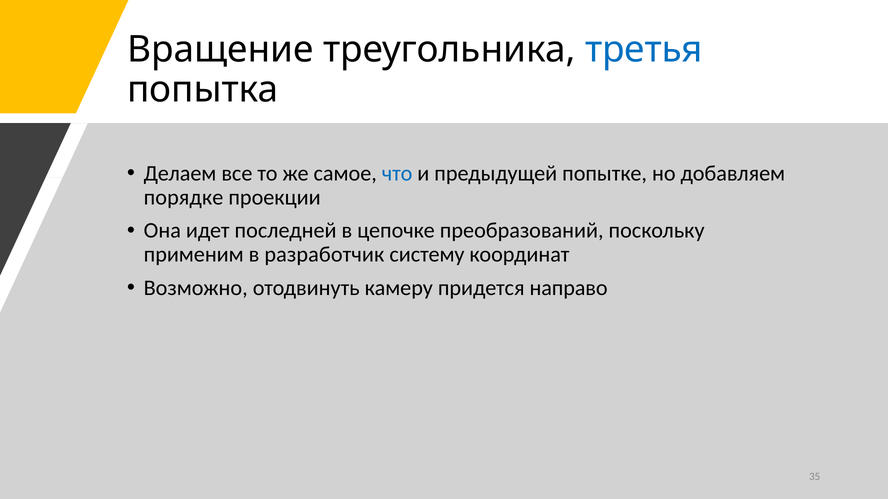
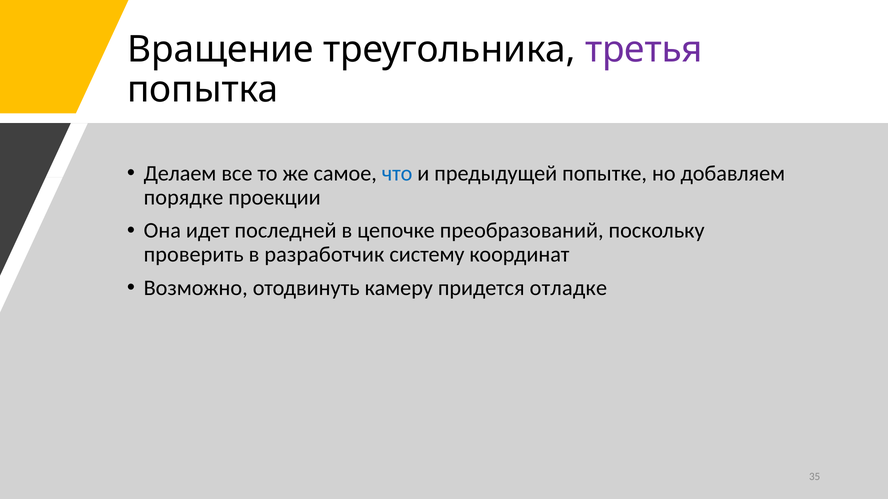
третья colour: blue -> purple (644, 50)
применим: применим -> проверить (194, 255)
направо: направо -> отладке (568, 288)
